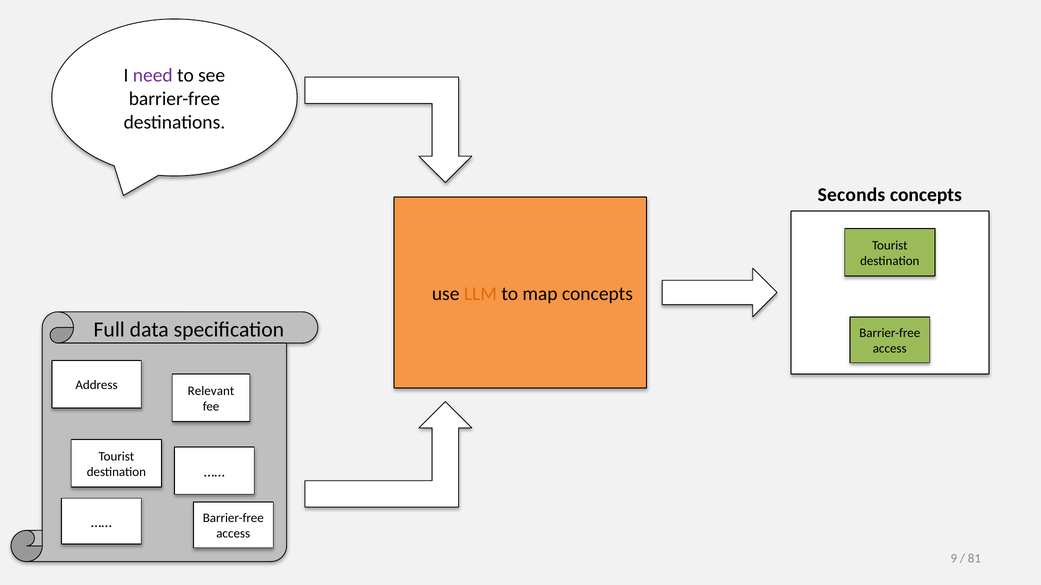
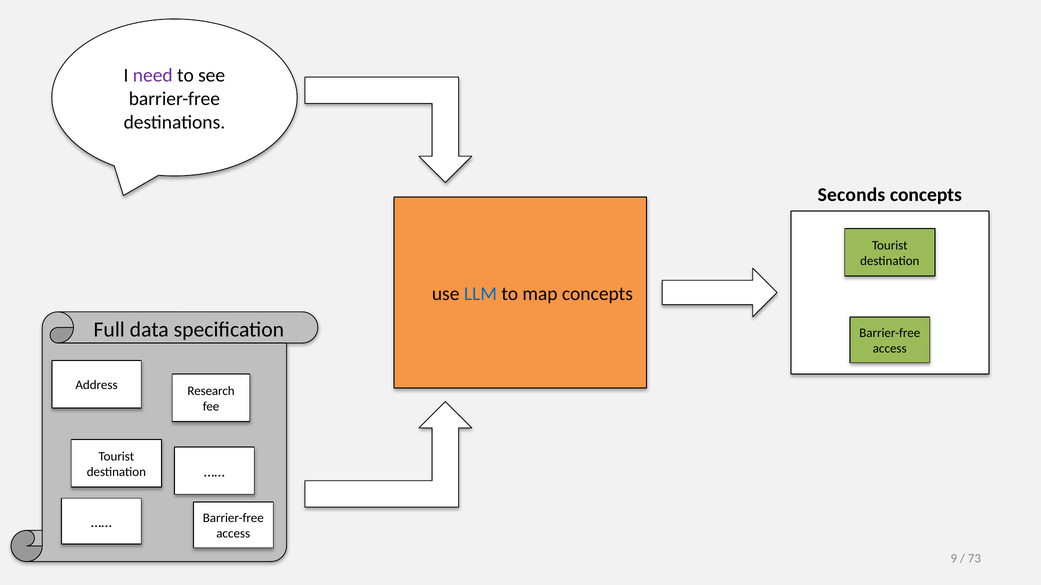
LLM colour: orange -> blue (480, 294)
Relevant: Relevant -> Research (211, 391)
81: 81 -> 73 (974, 559)
